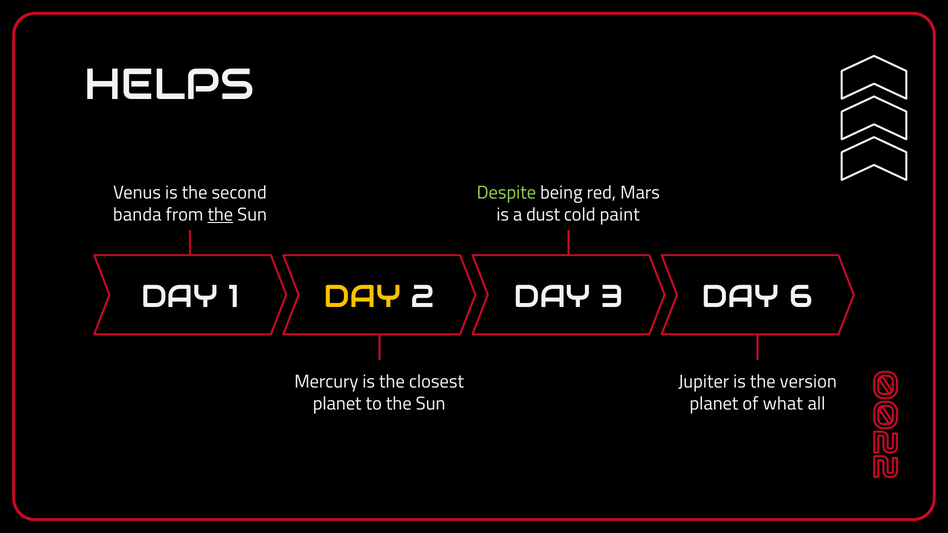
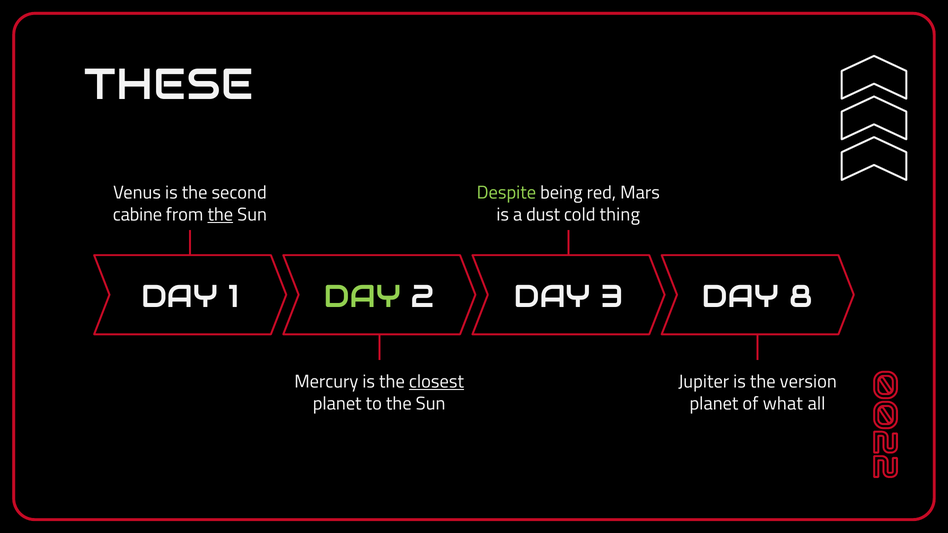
HELPS: HELPS -> THESE (169, 85)
banda: banda -> cabine (137, 215)
paint: paint -> thing (620, 215)
DAY colour: yellow -> light green (362, 297)
6: 6 -> 8 (801, 297)
closest underline: none -> present (436, 382)
